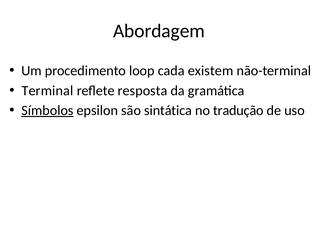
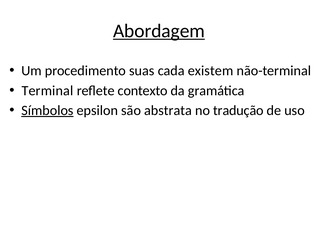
Abordagem underline: none -> present (159, 31)
loop: loop -> suas (142, 71)
resposta: resposta -> contexto (143, 90)
sintática: sintática -> abstrata (168, 110)
